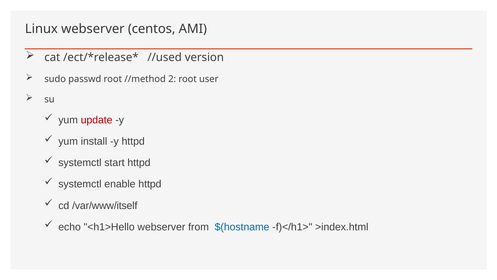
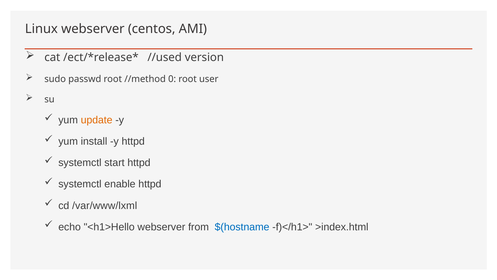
2: 2 -> 0 (172, 79)
update colour: red -> orange (97, 120)
/var/www/itself: /var/www/itself -> /var/www/lxml (105, 205)
